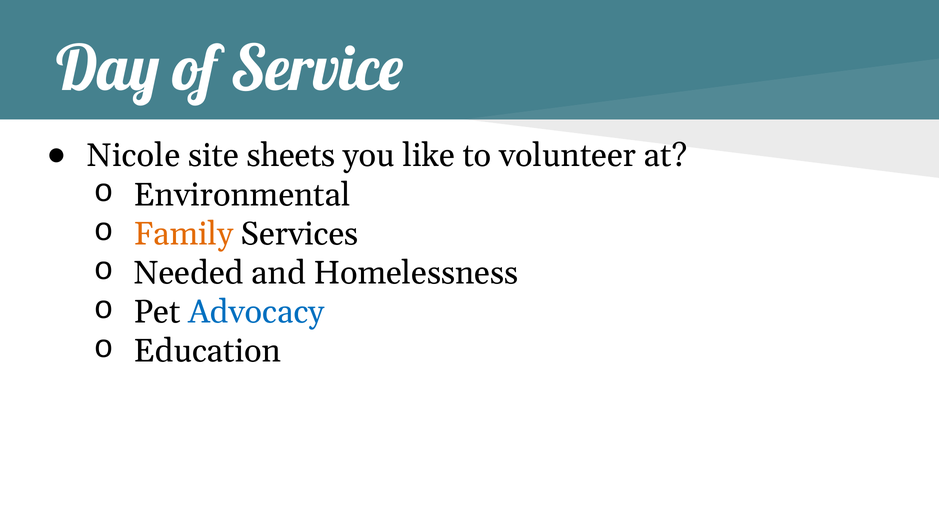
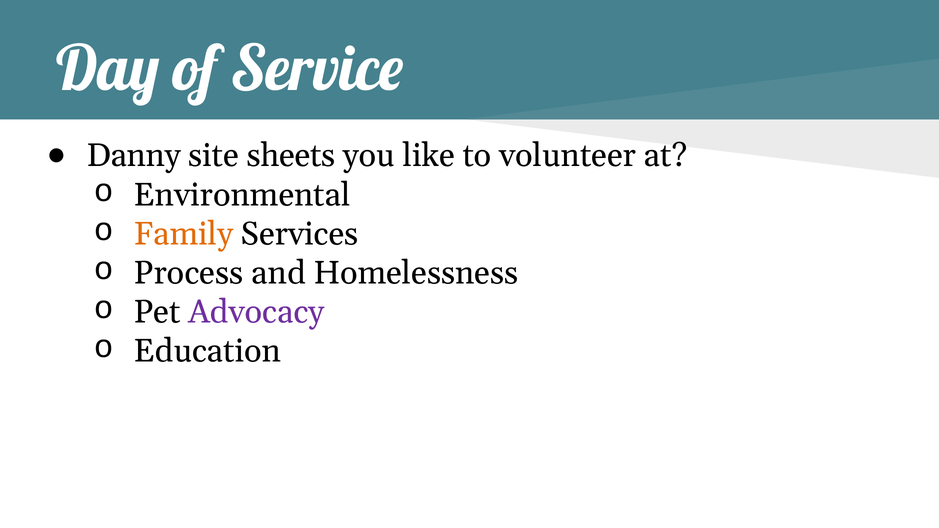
Nicole: Nicole -> Danny (134, 156)
Needed: Needed -> Process (189, 273)
Advocacy colour: blue -> purple (256, 312)
